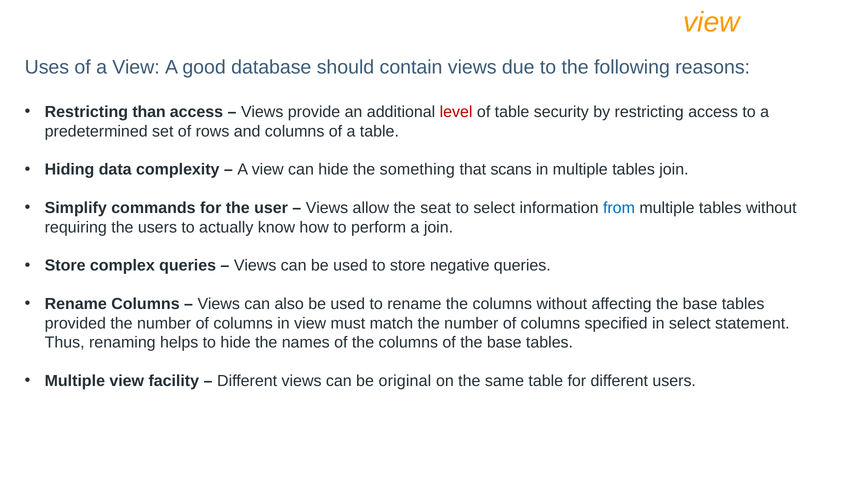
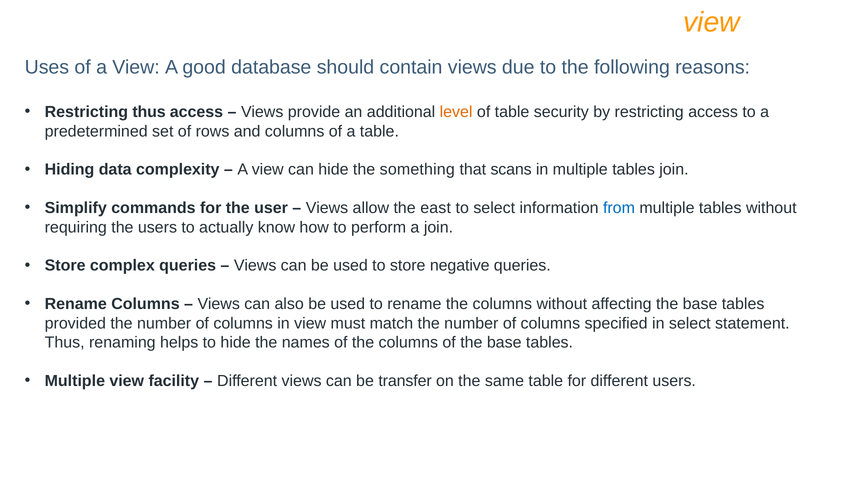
Restricting than: than -> thus (149, 112)
level colour: red -> orange (456, 112)
seat: seat -> east (436, 208)
original: original -> transfer (405, 381)
